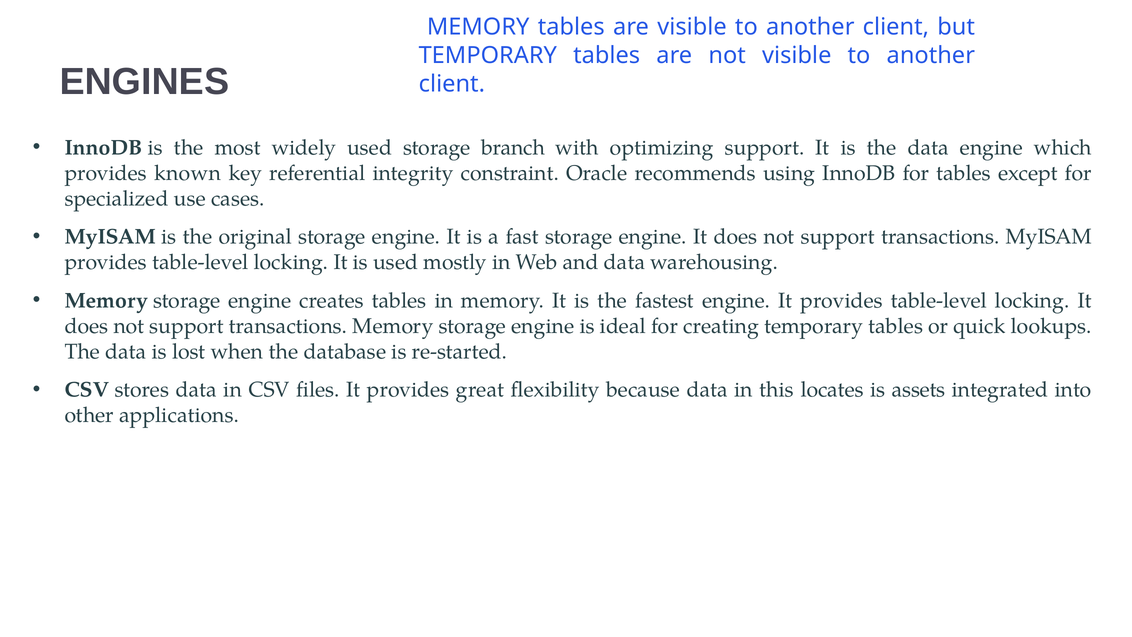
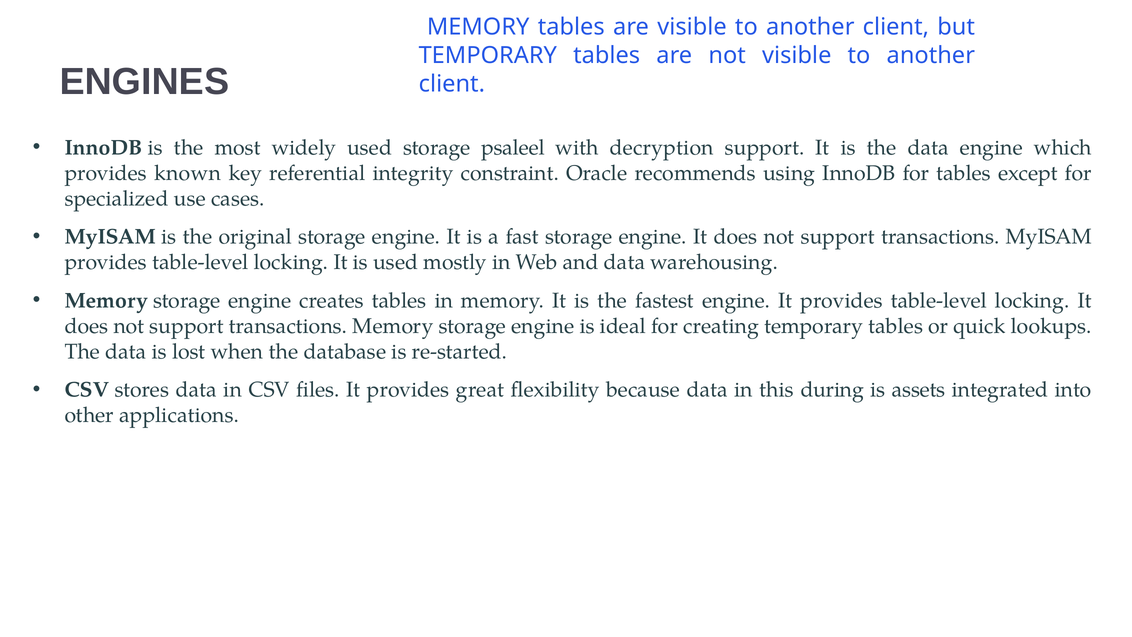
branch: branch -> psaleel (513, 148)
optimizing: optimizing -> decryption (662, 148)
locates: locates -> during (832, 390)
